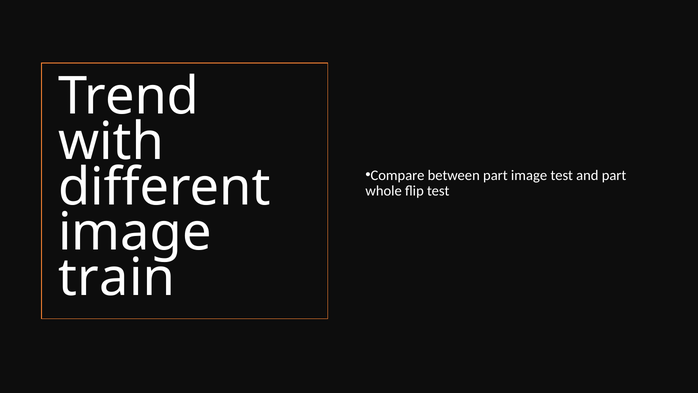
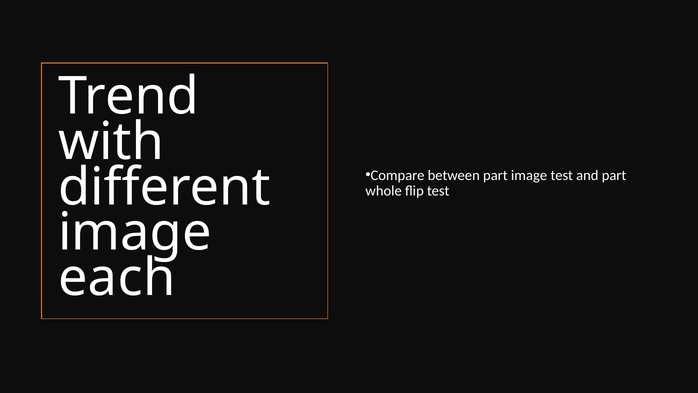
train: train -> each (117, 278)
